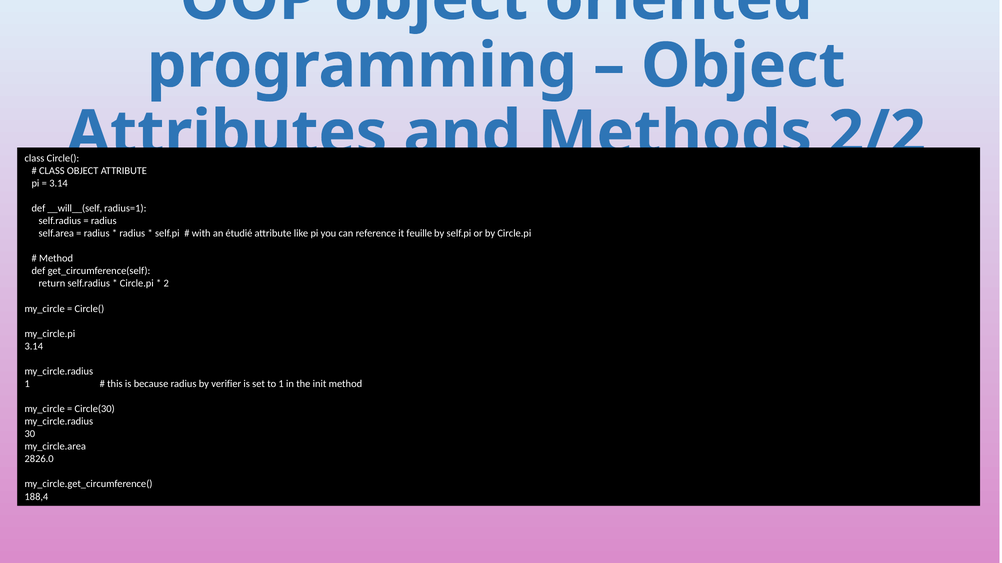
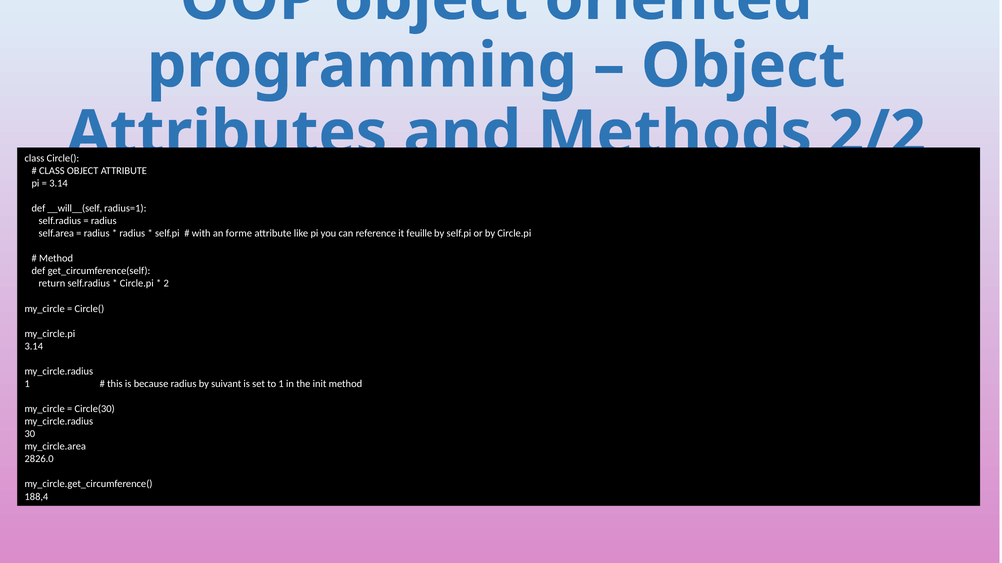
étudié: étudié -> forme (239, 234)
verifier: verifier -> suivant (226, 384)
